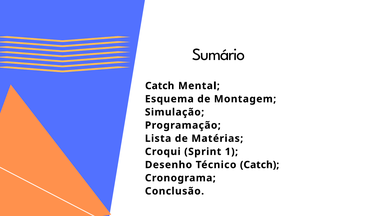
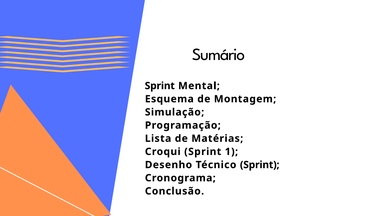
Catch: Catch -> Sprint (160, 86)
Técnico Catch: Catch -> Sprint (260, 165)
